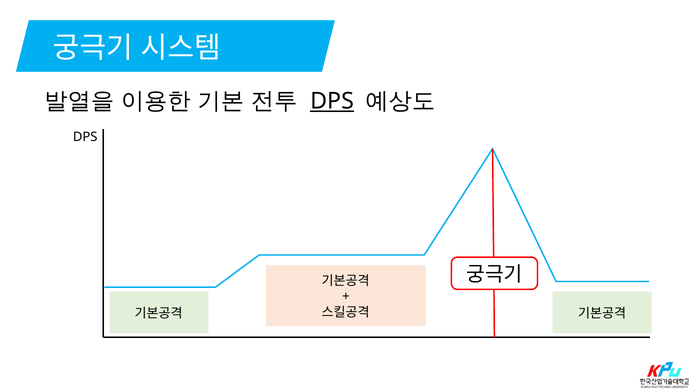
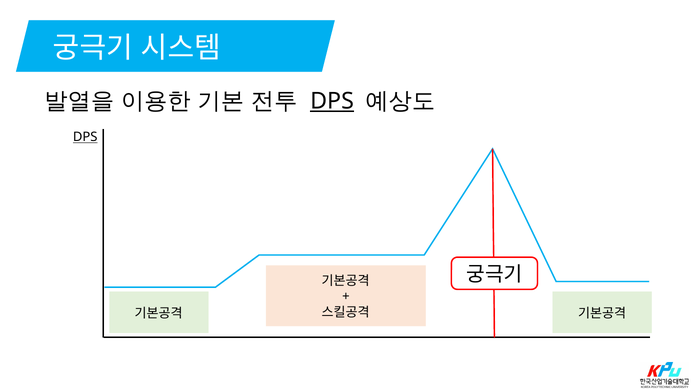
DPS underline: none -> present (85, 137)
